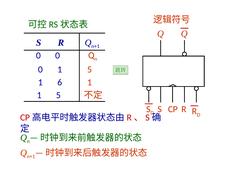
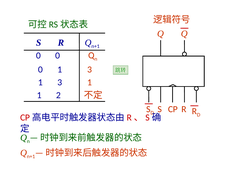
0 1 5: 5 -> 3 (90, 69)
6: 6 -> 3 (60, 82)
5: 5 -> 2 (58, 95)
